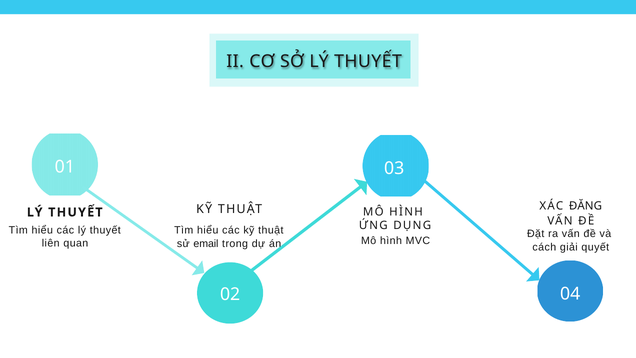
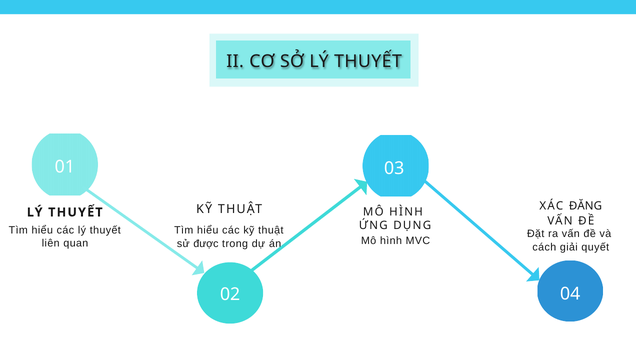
email: email -> được (206, 243)
